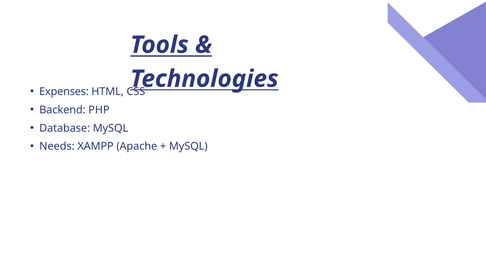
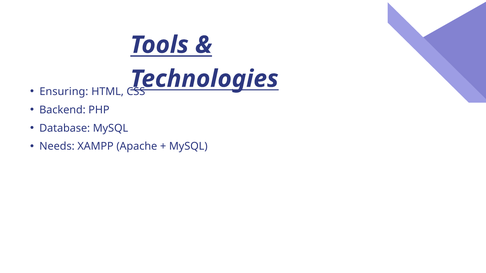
Expenses: Expenses -> Ensuring (64, 92)
